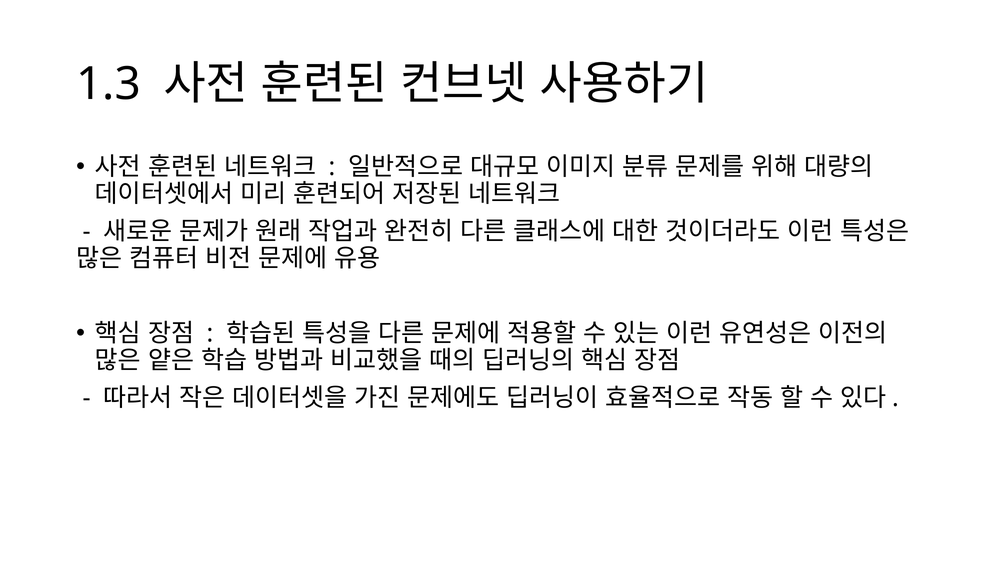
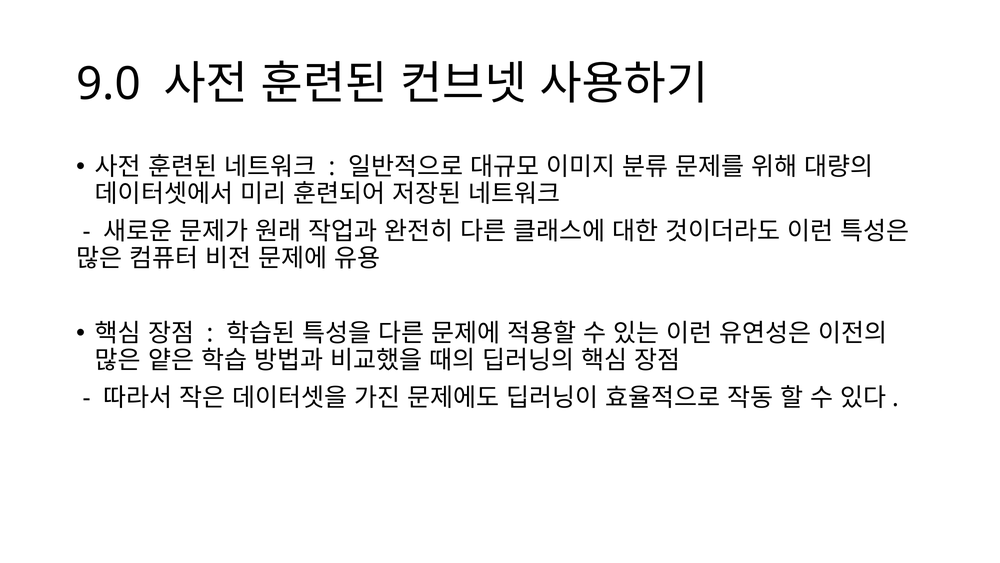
1.3: 1.3 -> 9.0 (109, 84)
